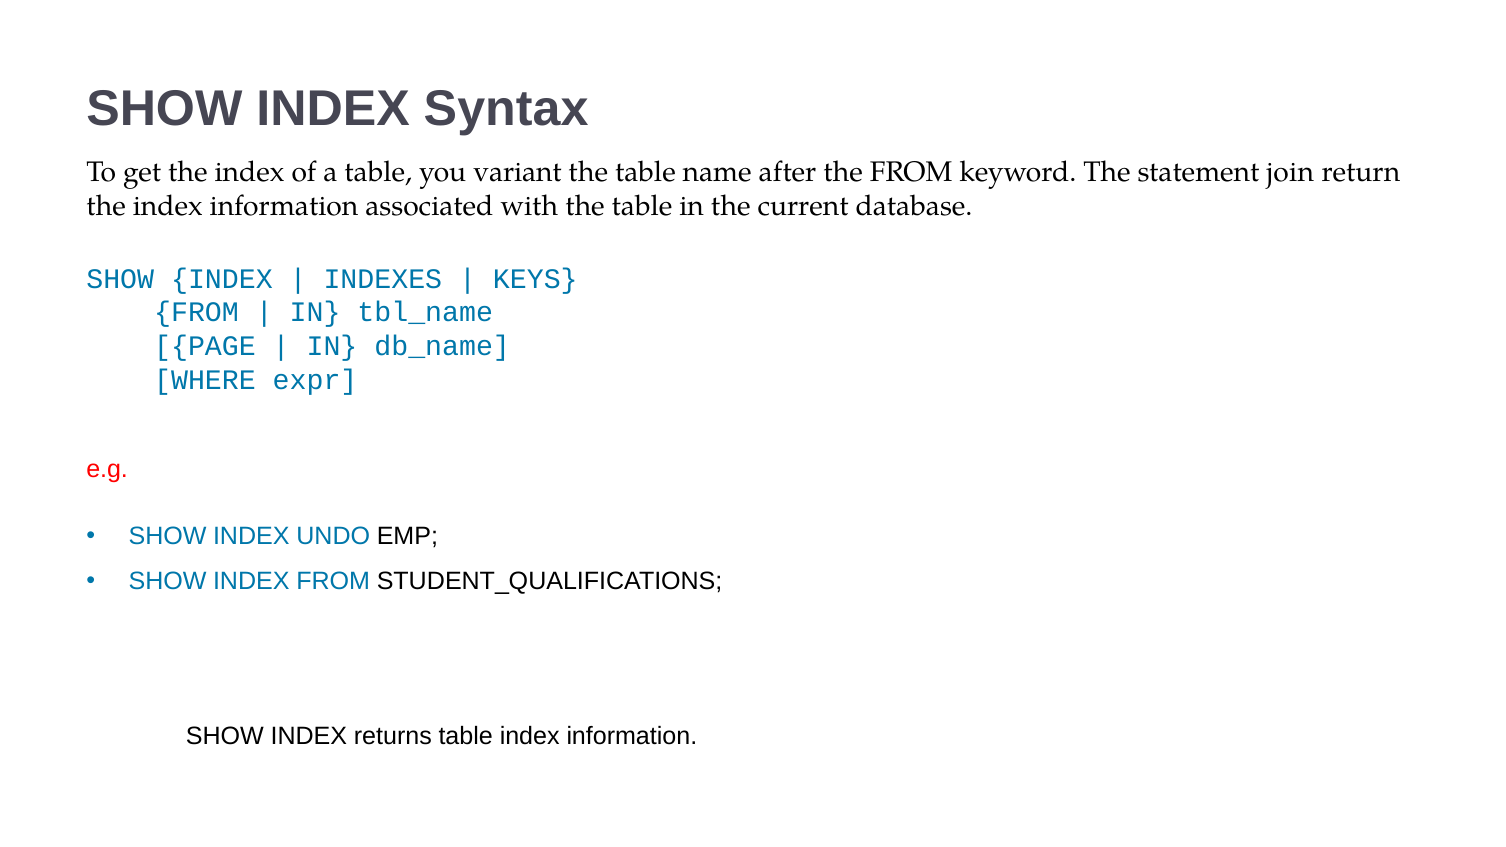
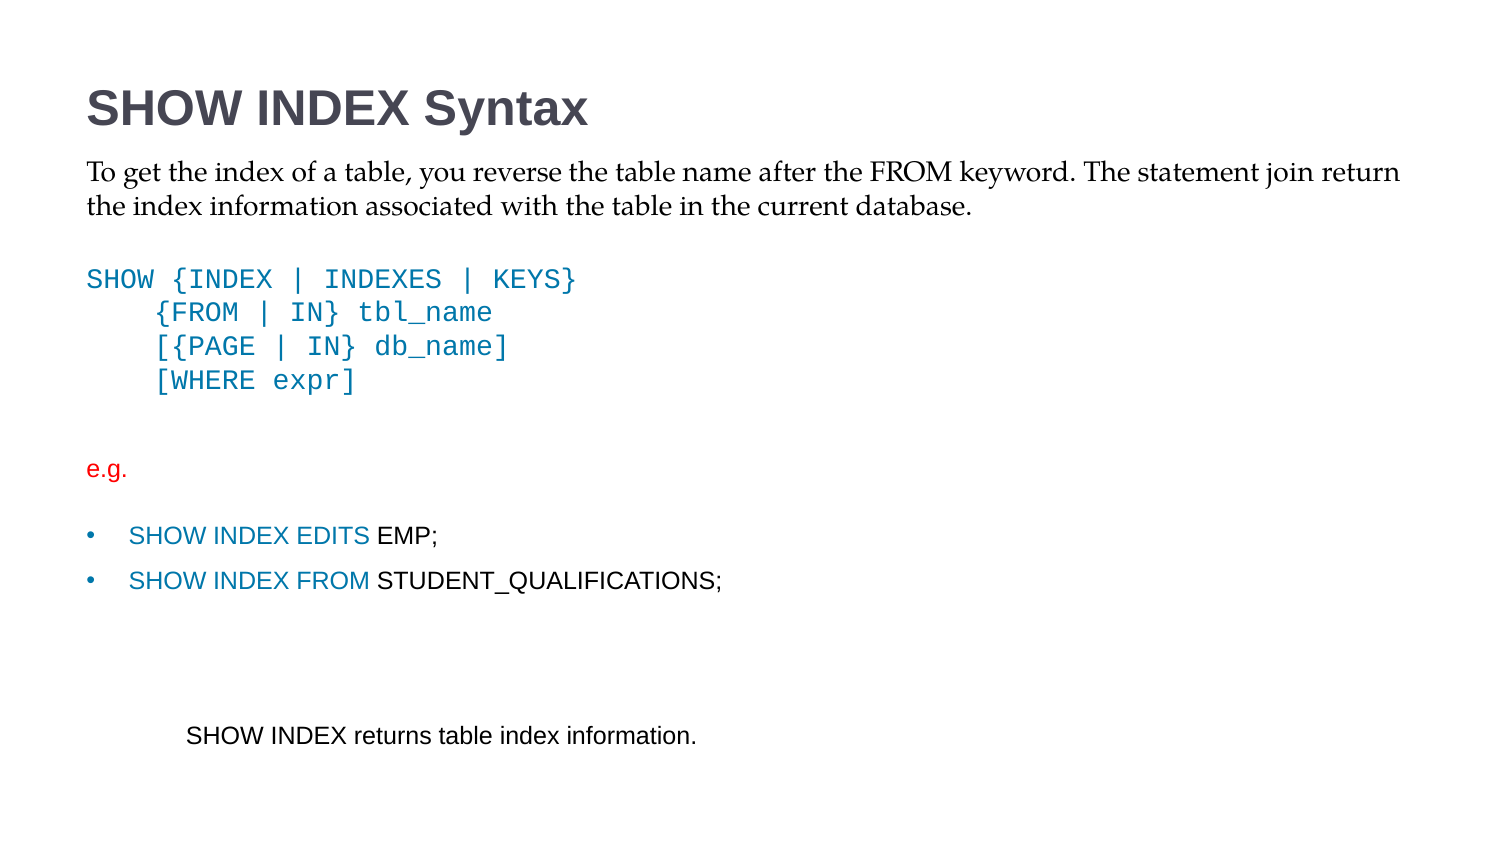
variant: variant -> reverse (517, 172)
UNDO: UNDO -> EDITS (333, 537)
